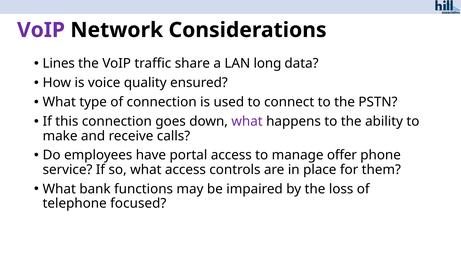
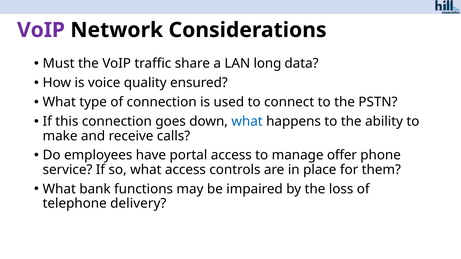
Lines: Lines -> Must (59, 64)
what colour: purple -> blue (247, 122)
focused: focused -> delivery (138, 204)
